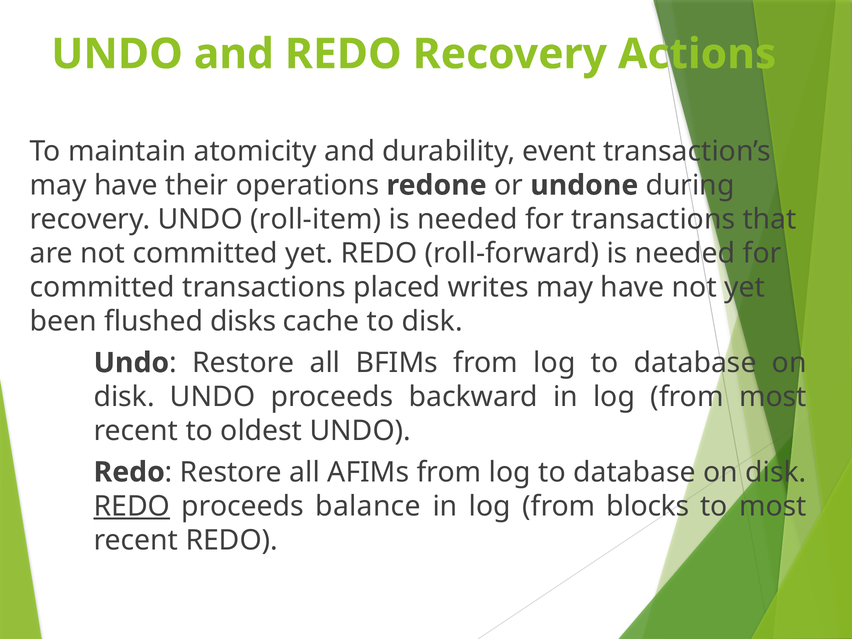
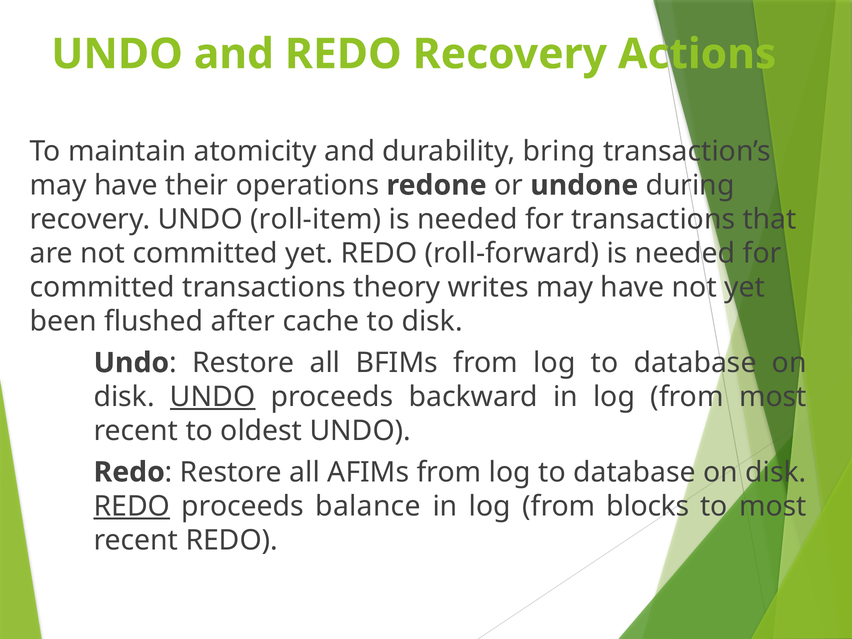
event: event -> bring (559, 151)
placed: placed -> theory (397, 288)
disks: disks -> after (243, 322)
UNDO underline: none -> present (213, 397)
